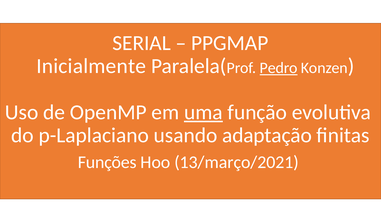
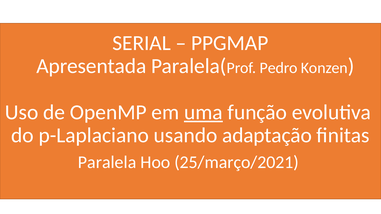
Inicialmente: Inicialmente -> Apresentada (91, 66)
Pedro underline: present -> none (279, 68)
Funções: Funções -> Paralela (107, 162)
13/março/2021: 13/março/2021 -> 25/março/2021 (237, 162)
